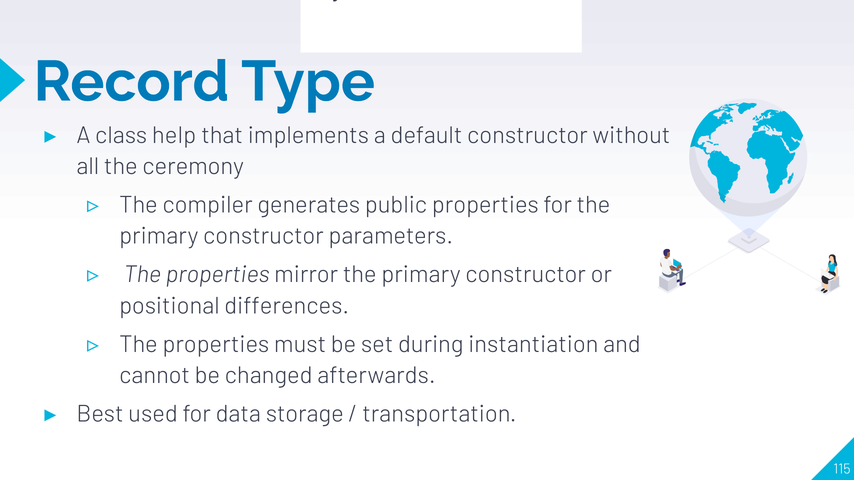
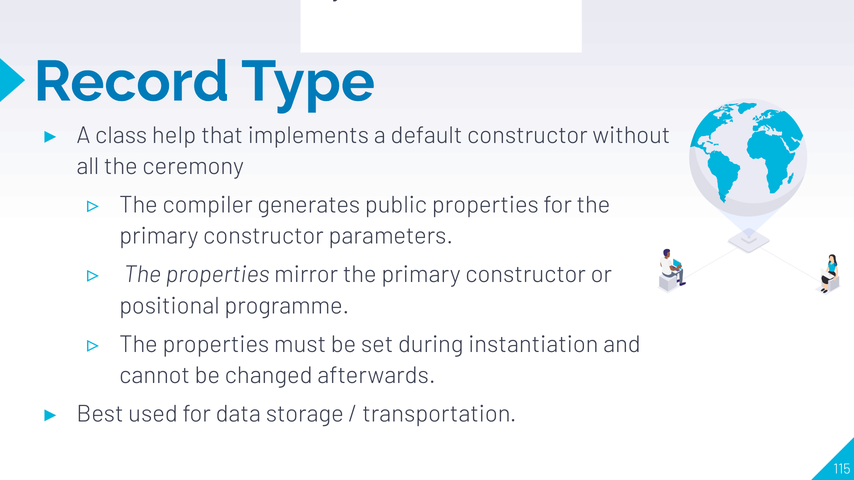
differences: differences -> programme (287, 306)
